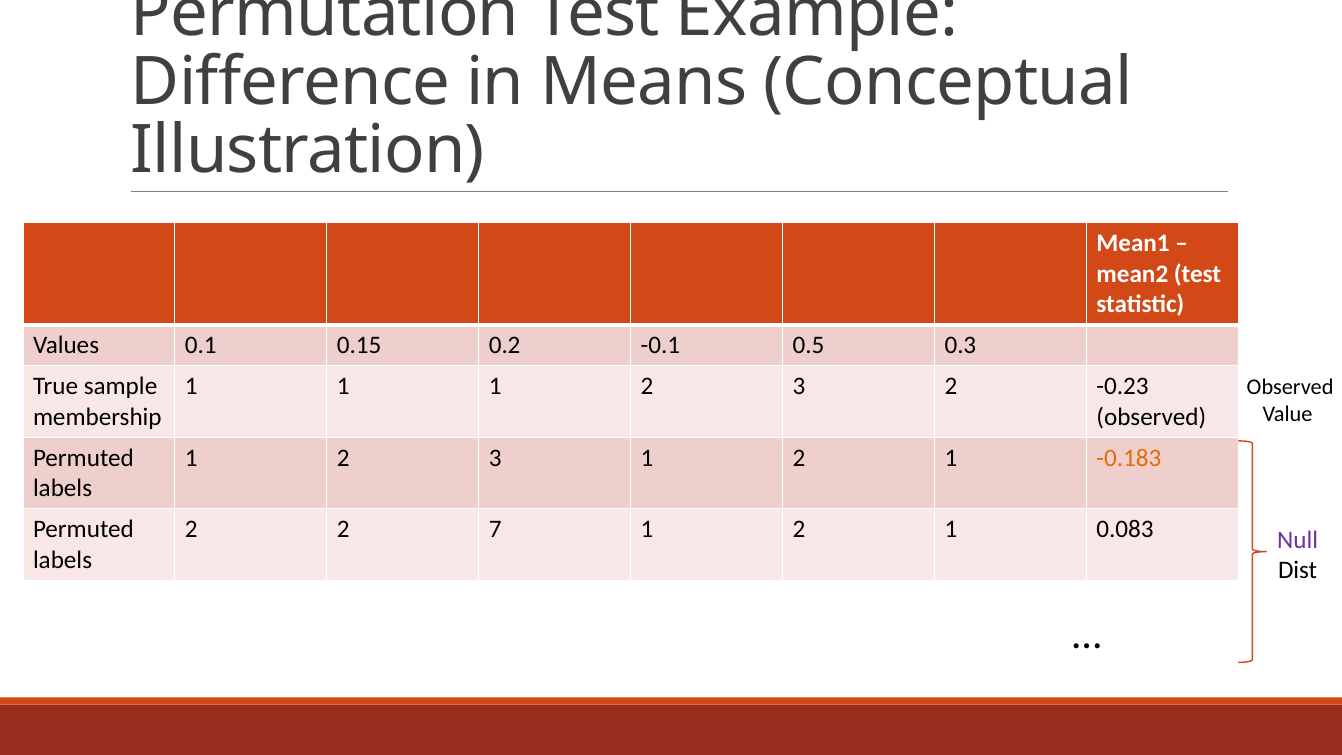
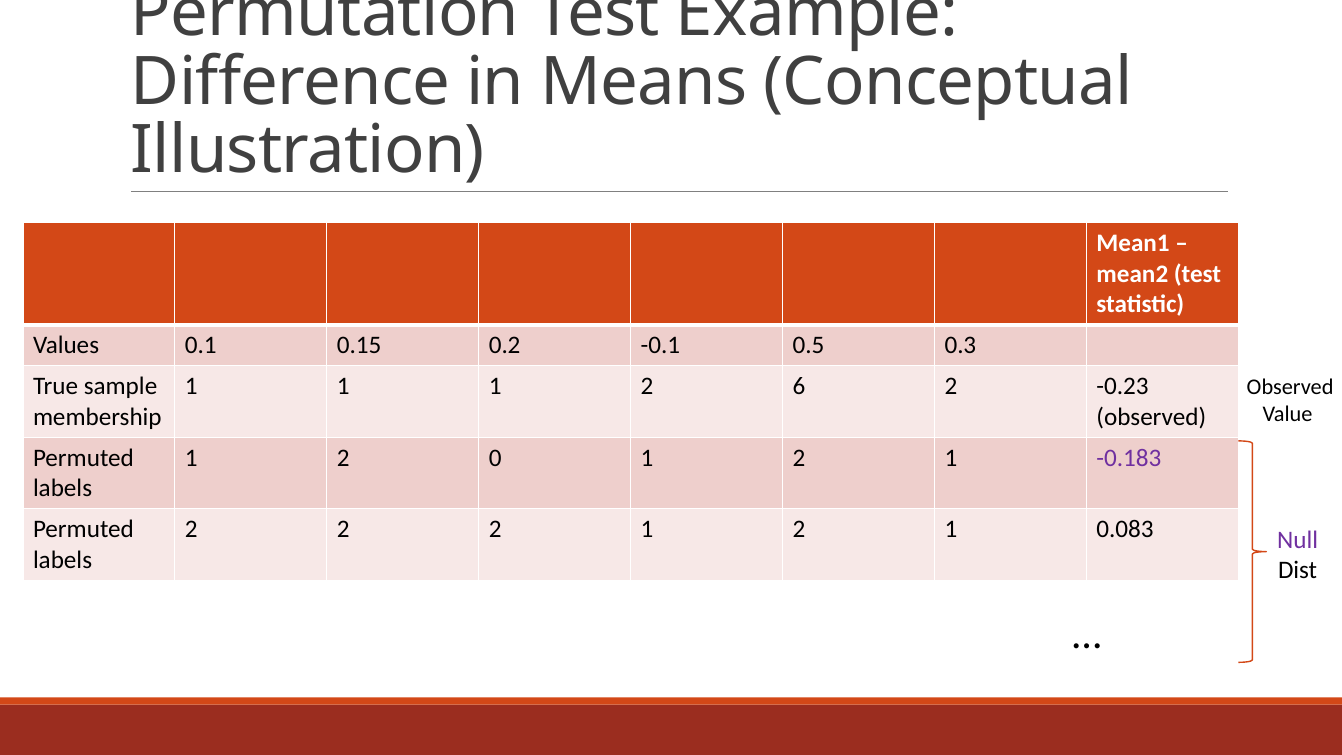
1 1 2 3: 3 -> 6 (799, 386)
3: 3 -> 0 (495, 458)
-0.183 colour: orange -> purple (1129, 458)
2 2 7: 7 -> 2 (495, 529)
